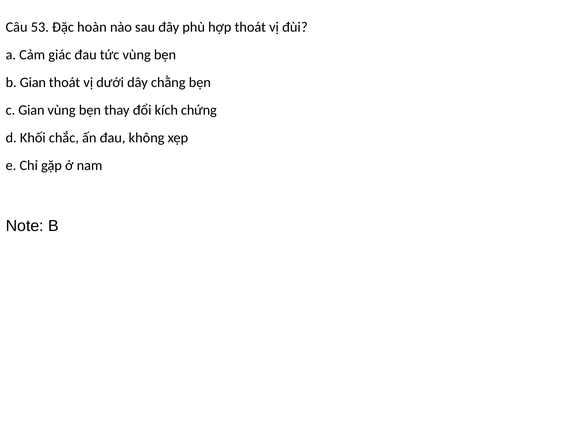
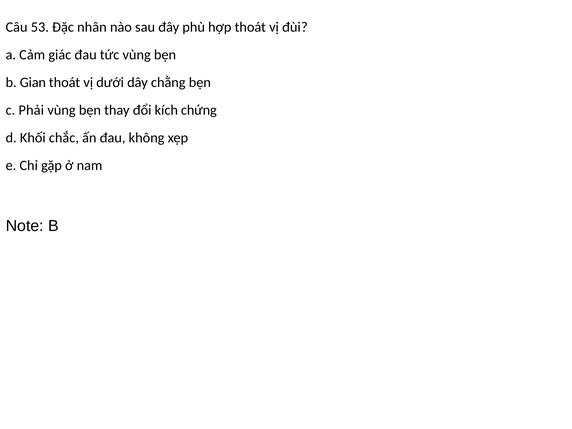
hoàn: hoàn -> nhân (92, 27)
c Gian: Gian -> Phải (31, 110)
